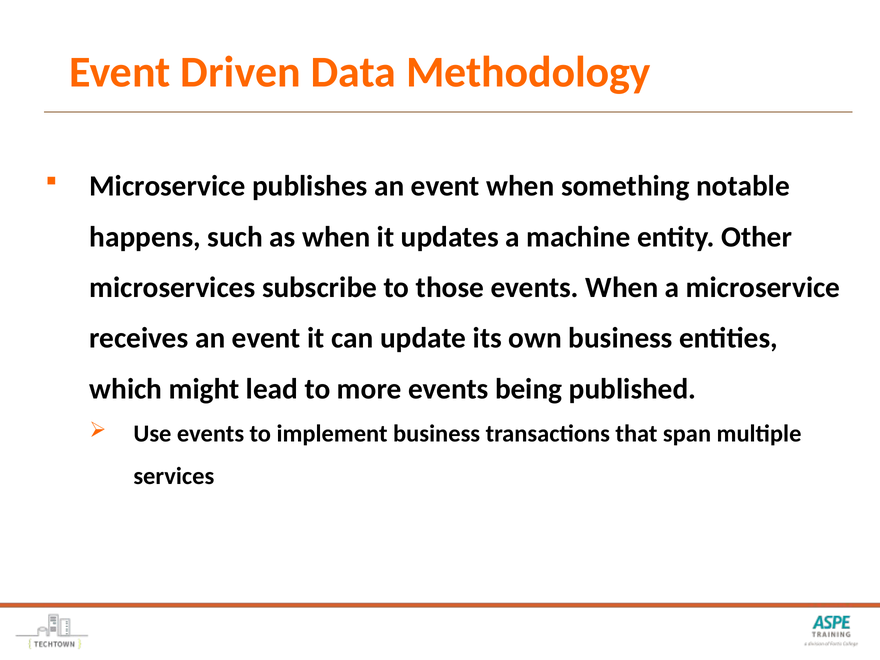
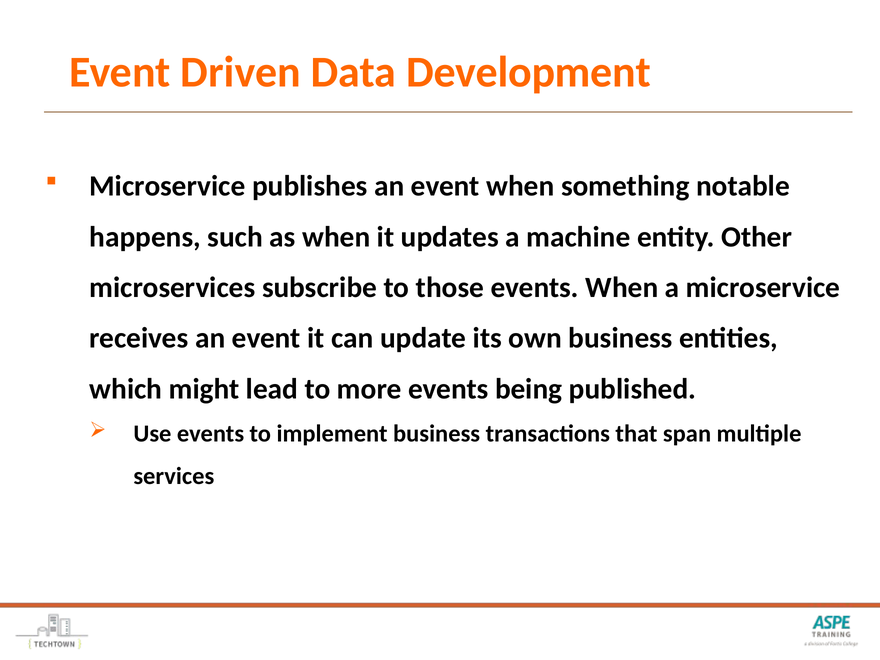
Methodology: Methodology -> Development (528, 72)
